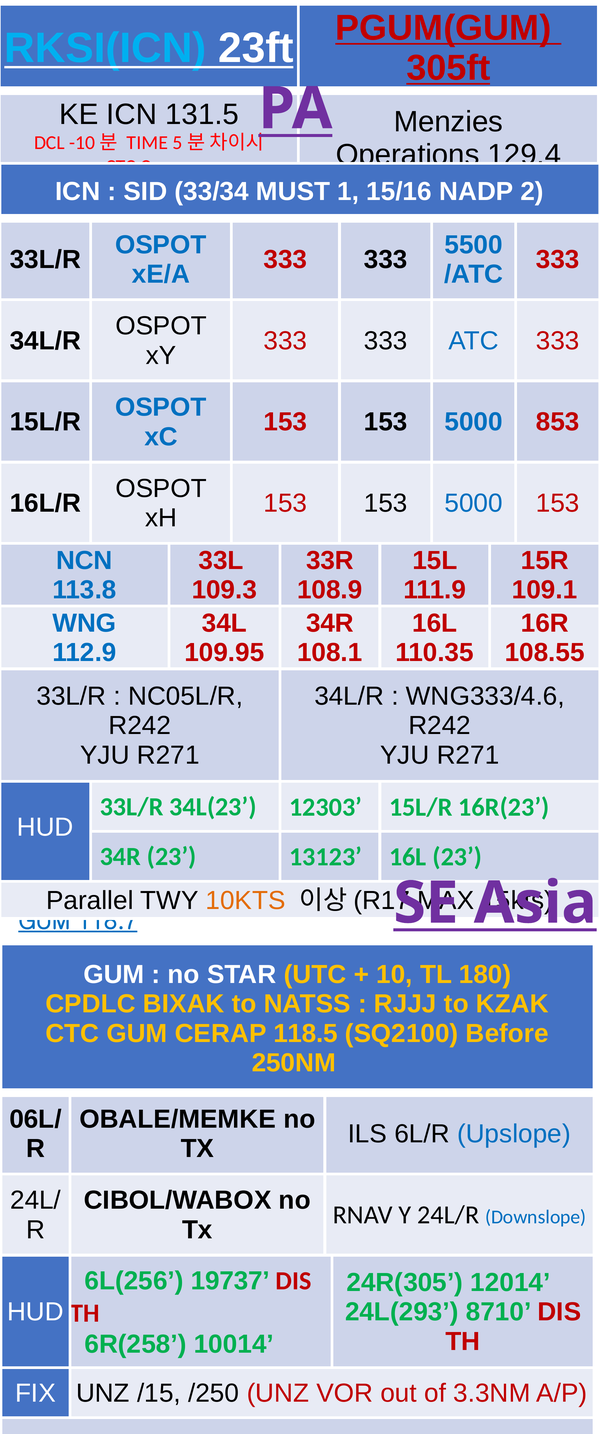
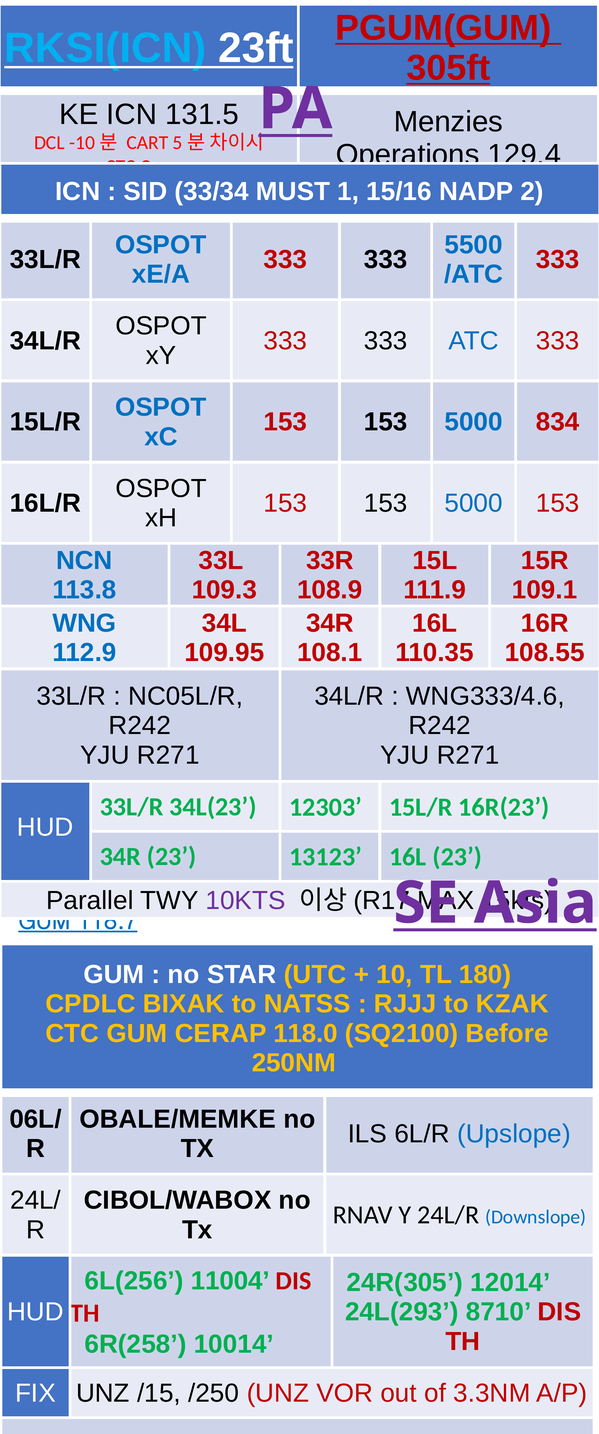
TIME: TIME -> CART (147, 143)
853: 853 -> 834 (558, 422)
10KTS colour: orange -> purple (245, 900)
118.5: 118.5 -> 118.0 (305, 1033)
19737: 19737 -> 11004 (230, 1280)
